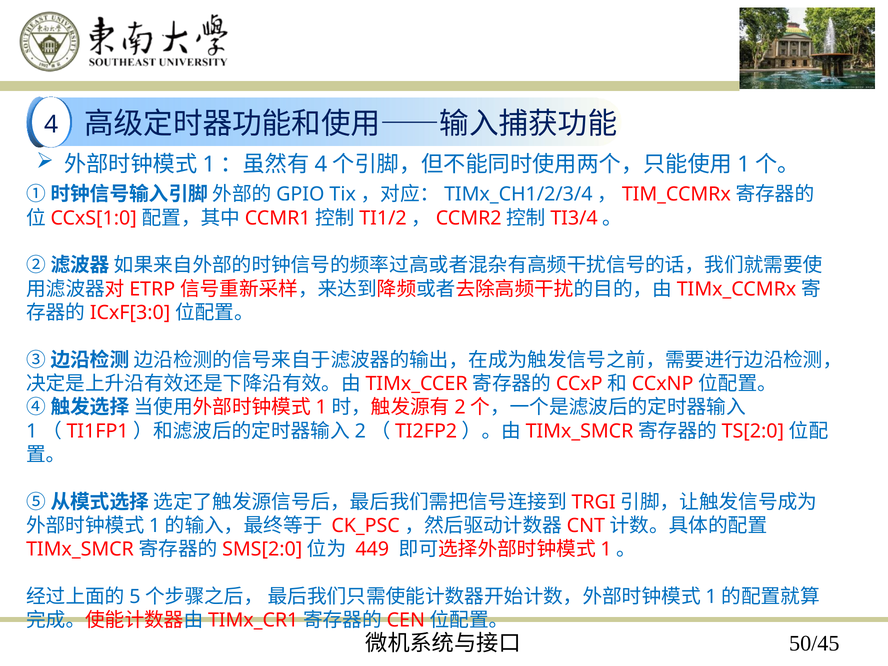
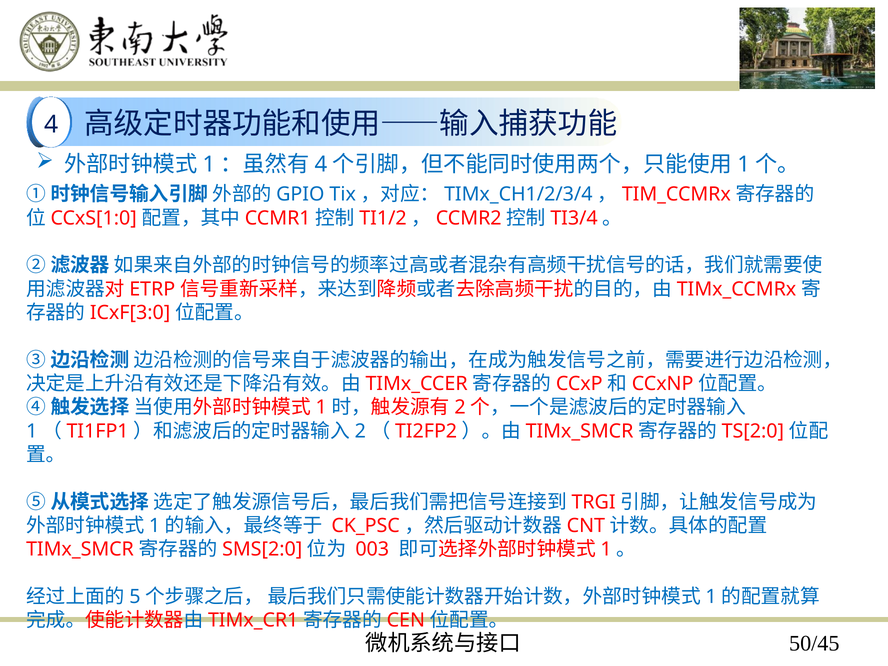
449: 449 -> 003 (372, 549)
